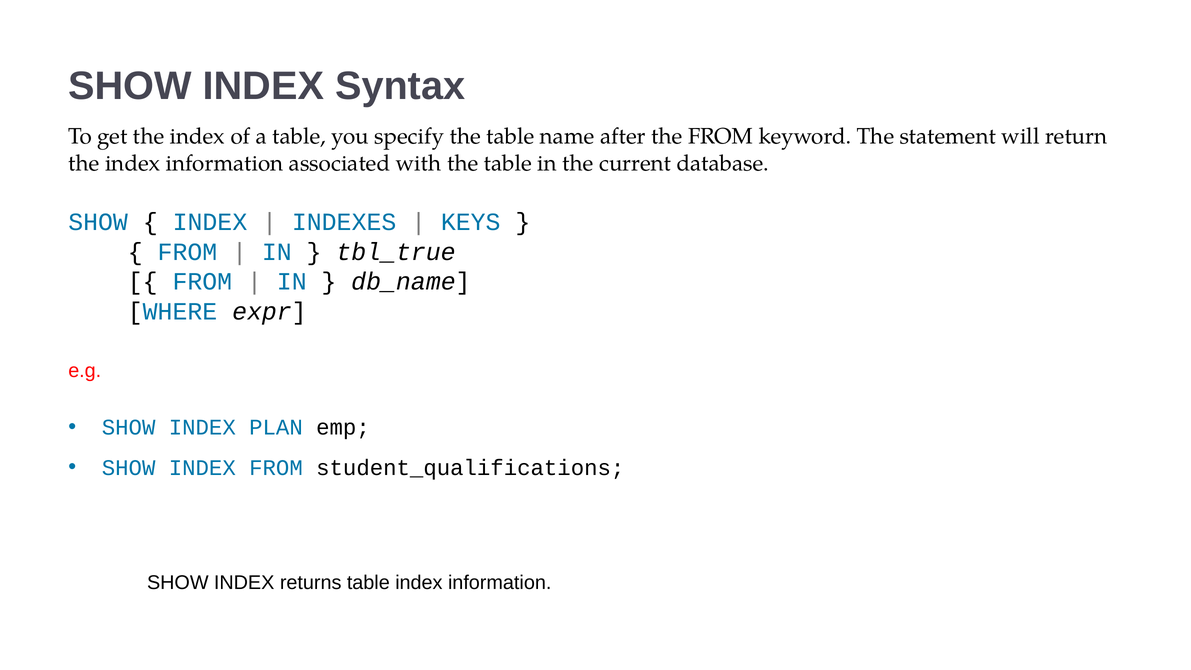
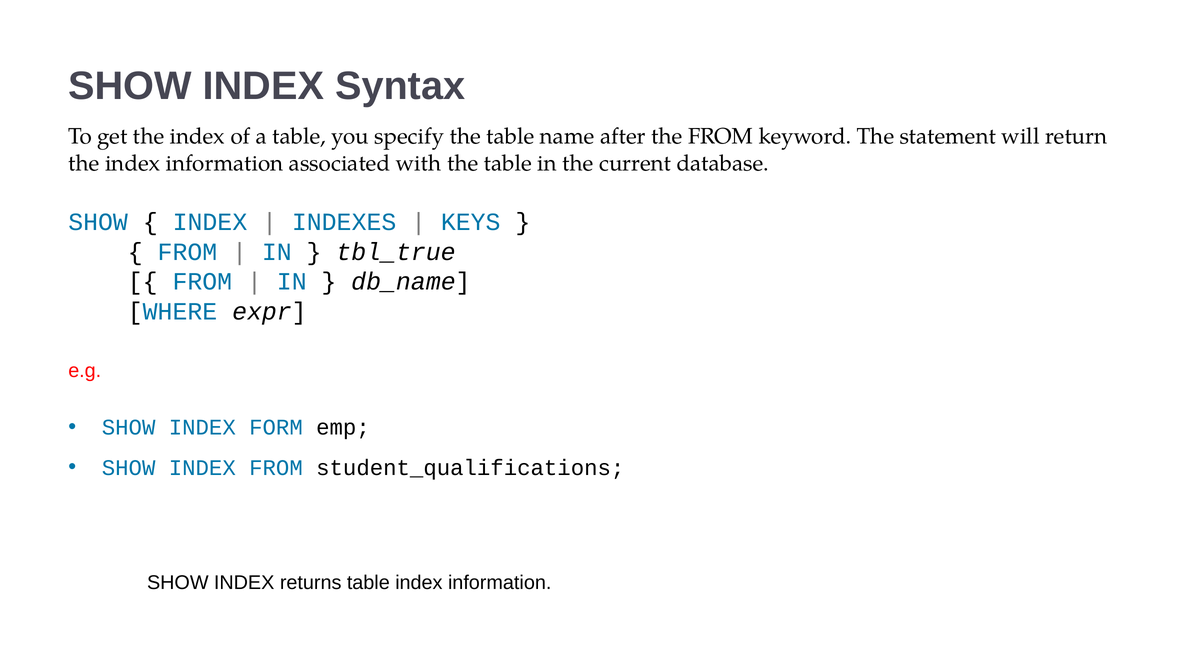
PLAN: PLAN -> FORM (276, 428)
